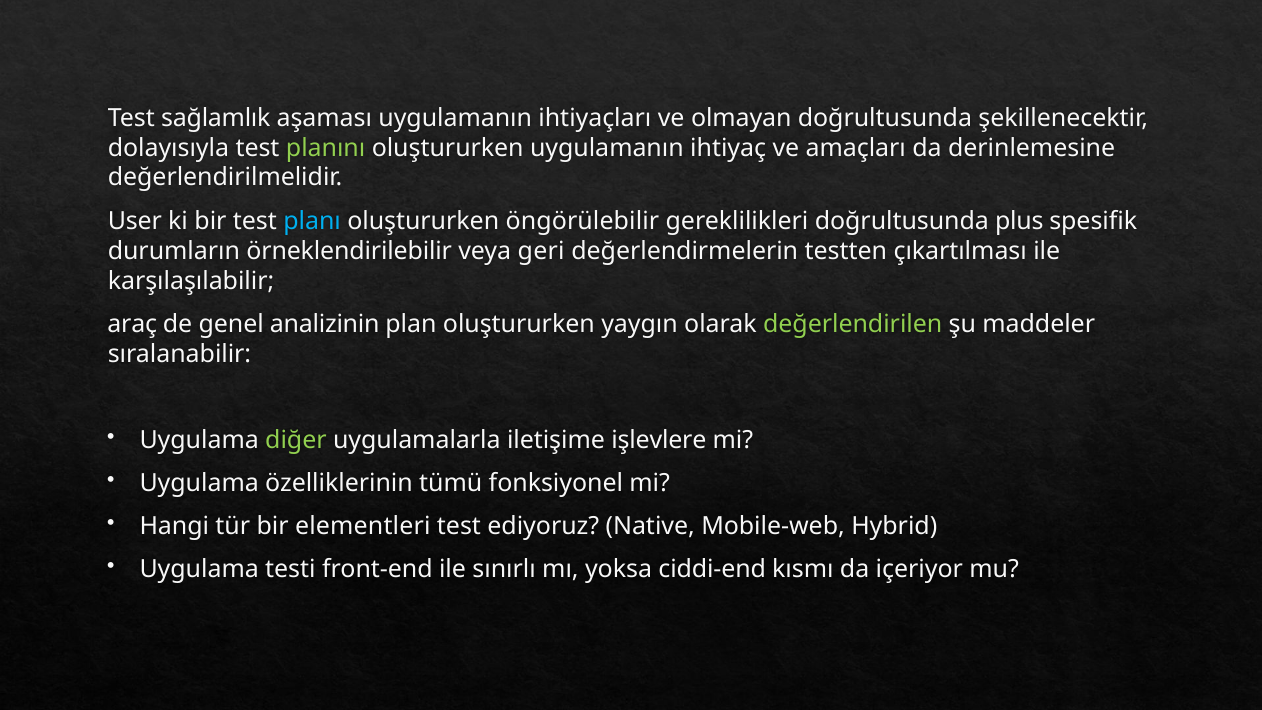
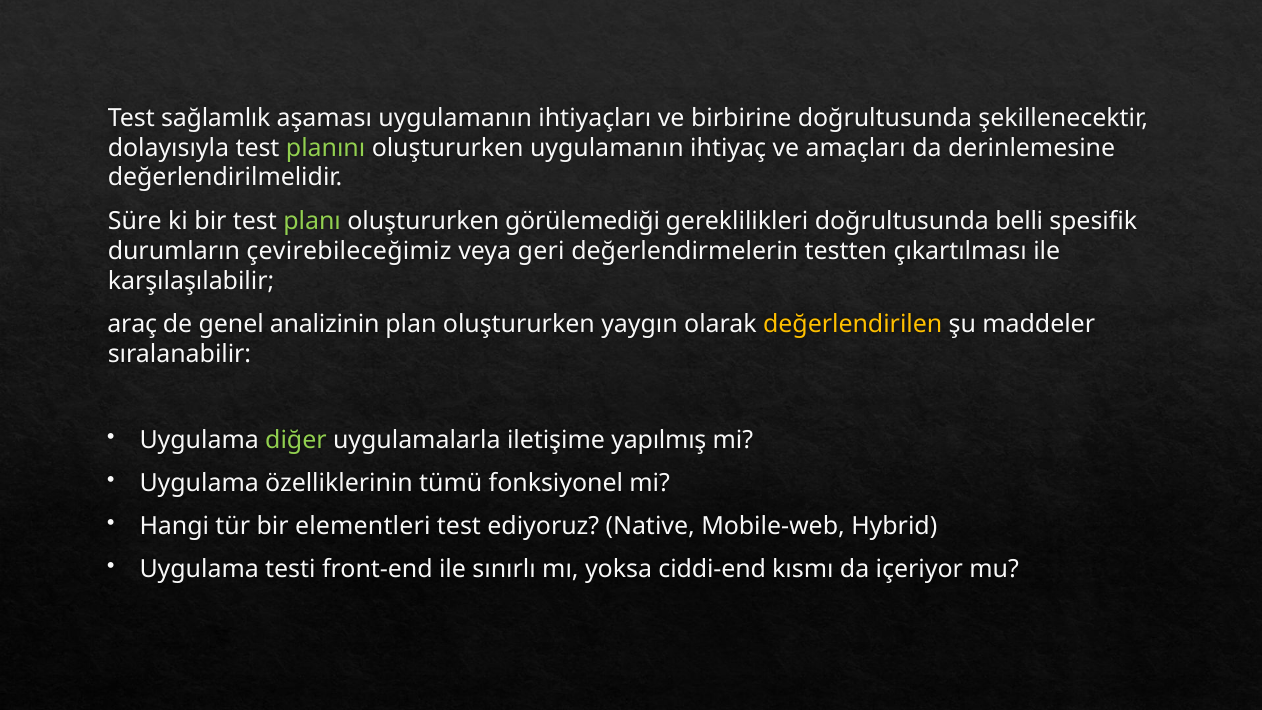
olmayan: olmayan -> birbirine (741, 118)
User: User -> Süre (135, 221)
planı colour: light blue -> light green (312, 221)
öngörülebilir: öngörülebilir -> görülemediği (583, 221)
plus: plus -> belli (1019, 221)
örneklendirilebilir: örneklendirilebilir -> çevirebileceğimiz (349, 251)
değerlendirilen colour: light green -> yellow (853, 324)
işlevlere: işlevlere -> yapılmış (659, 440)
